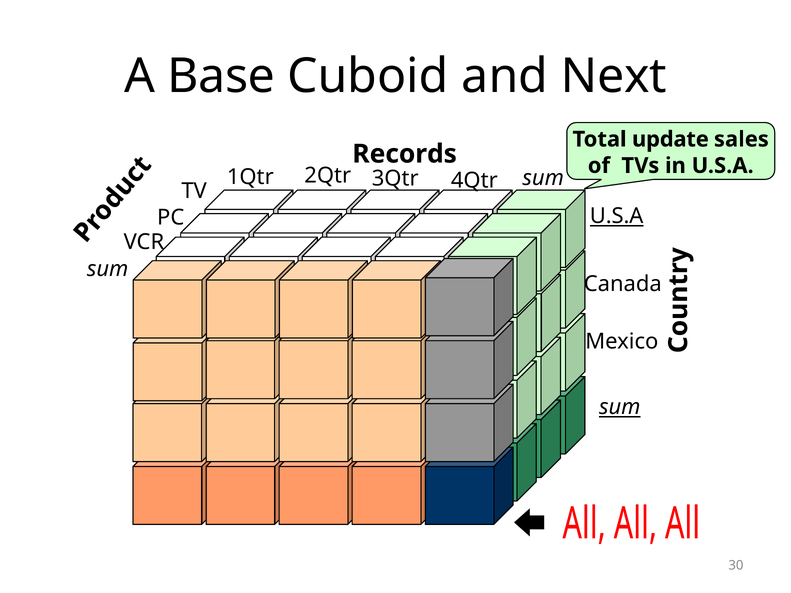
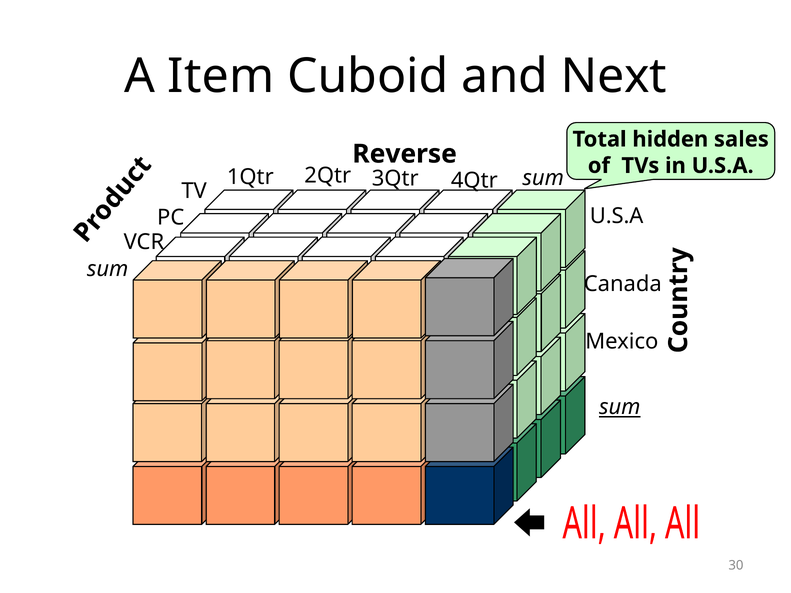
Base: Base -> Item (221, 77)
update: update -> hidden (670, 139)
Records: Records -> Reverse (405, 154)
U.S.A underline: present -> none (617, 216)
